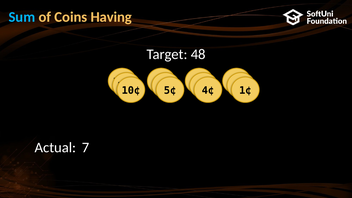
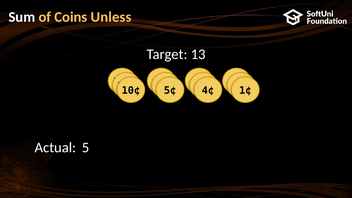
Sum colour: light blue -> white (22, 17)
Having: Having -> Unless (111, 17)
48: 48 -> 13 (198, 54)
7: 7 -> 5 (86, 148)
